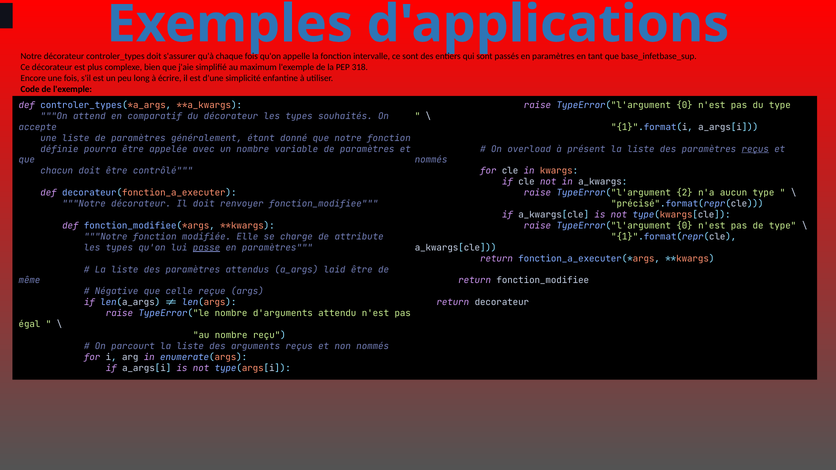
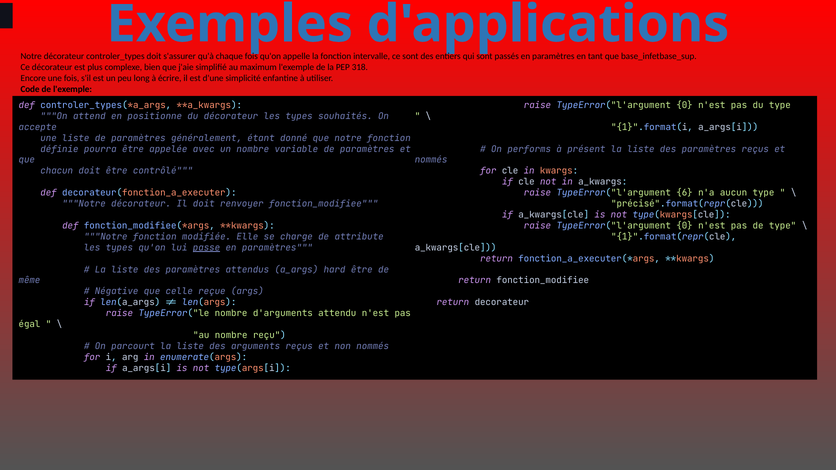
comparatif: comparatif -> positionne (155, 116)
overload: overload -> performs (529, 149)
reçus underline: present -> none (755, 149)
2: 2 -> 6 (685, 193)
laid: laid -> hard (335, 270)
